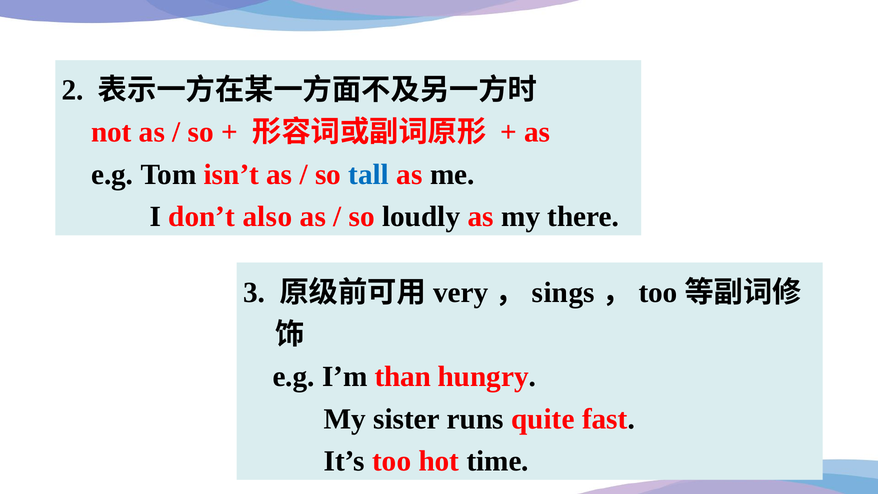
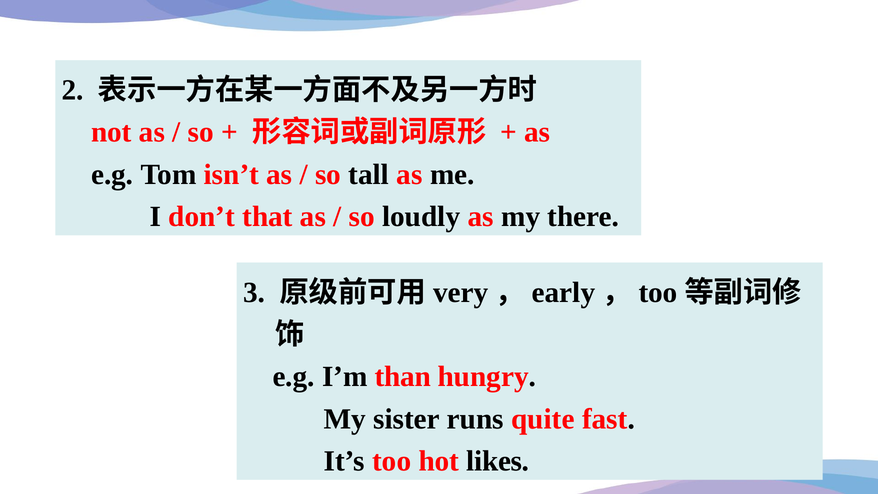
tall colour: blue -> black (369, 174)
also: also -> that (267, 217)
sings: sings -> early (563, 292)
time: time -> likes (498, 461)
